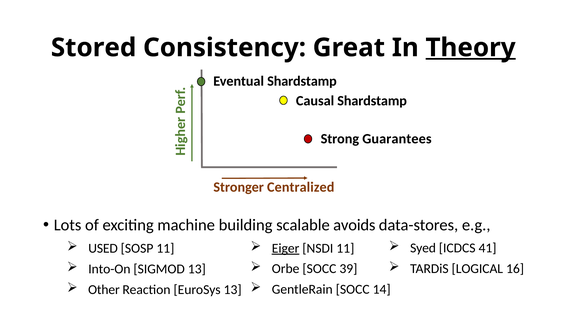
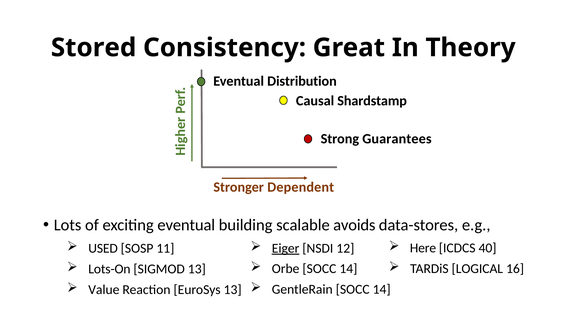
Theory underline: present -> none (471, 48)
Eventual Shardstamp: Shardstamp -> Distribution (302, 81)
Centralized: Centralized -> Dependent (301, 187)
exciting machine: machine -> eventual (186, 225)
Syed: Syed -> Here (423, 248)
41: 41 -> 40 (488, 248)
NSDI 11: 11 -> 12 (345, 248)
Orbe SOCC 39: 39 -> 14 (348, 269)
Into-On: Into-On -> Lots-On (109, 269)
Other: Other -> Value (104, 289)
